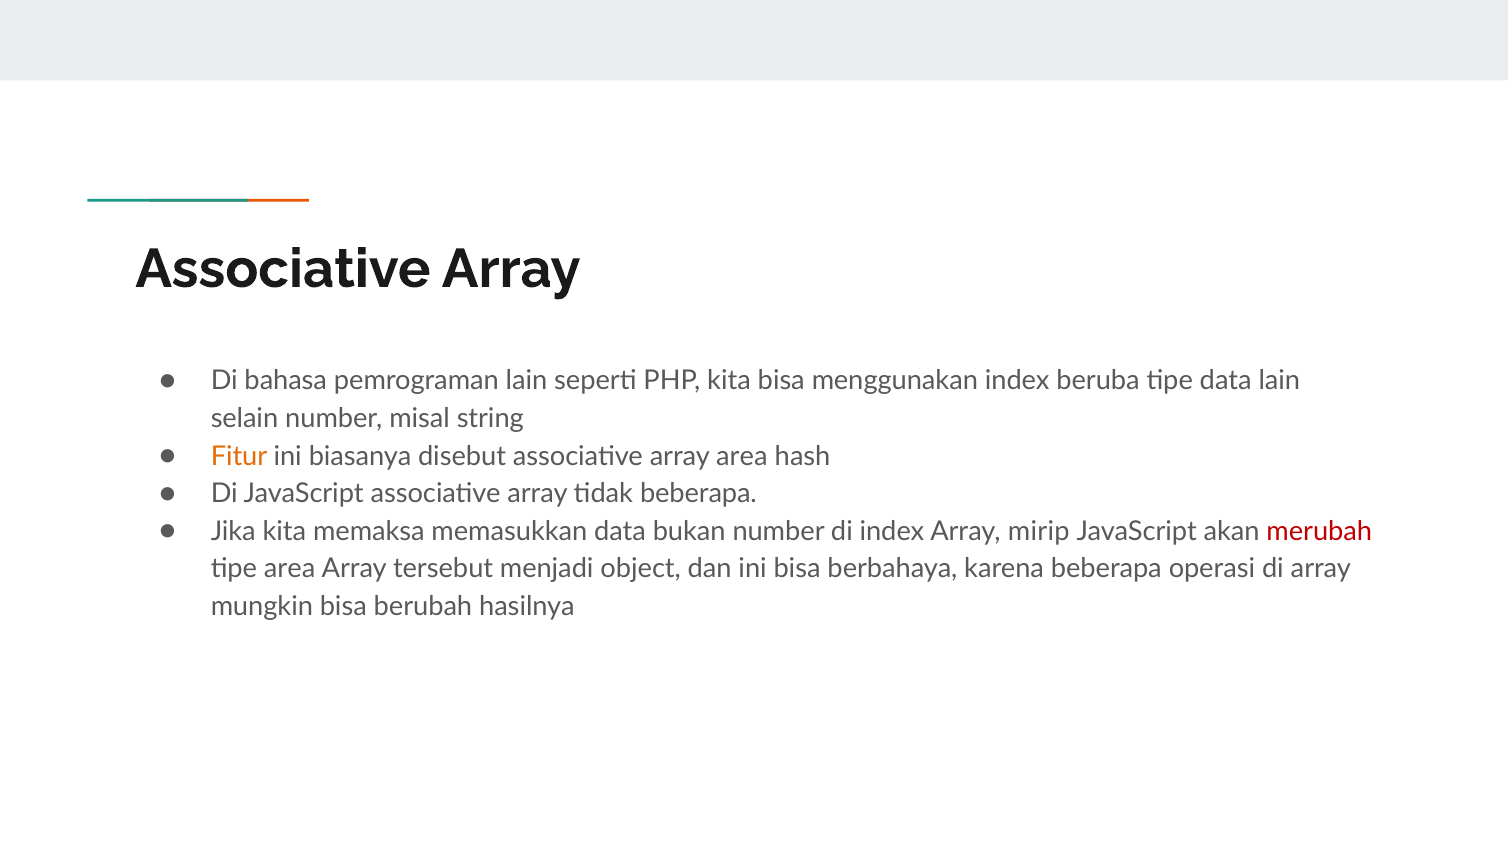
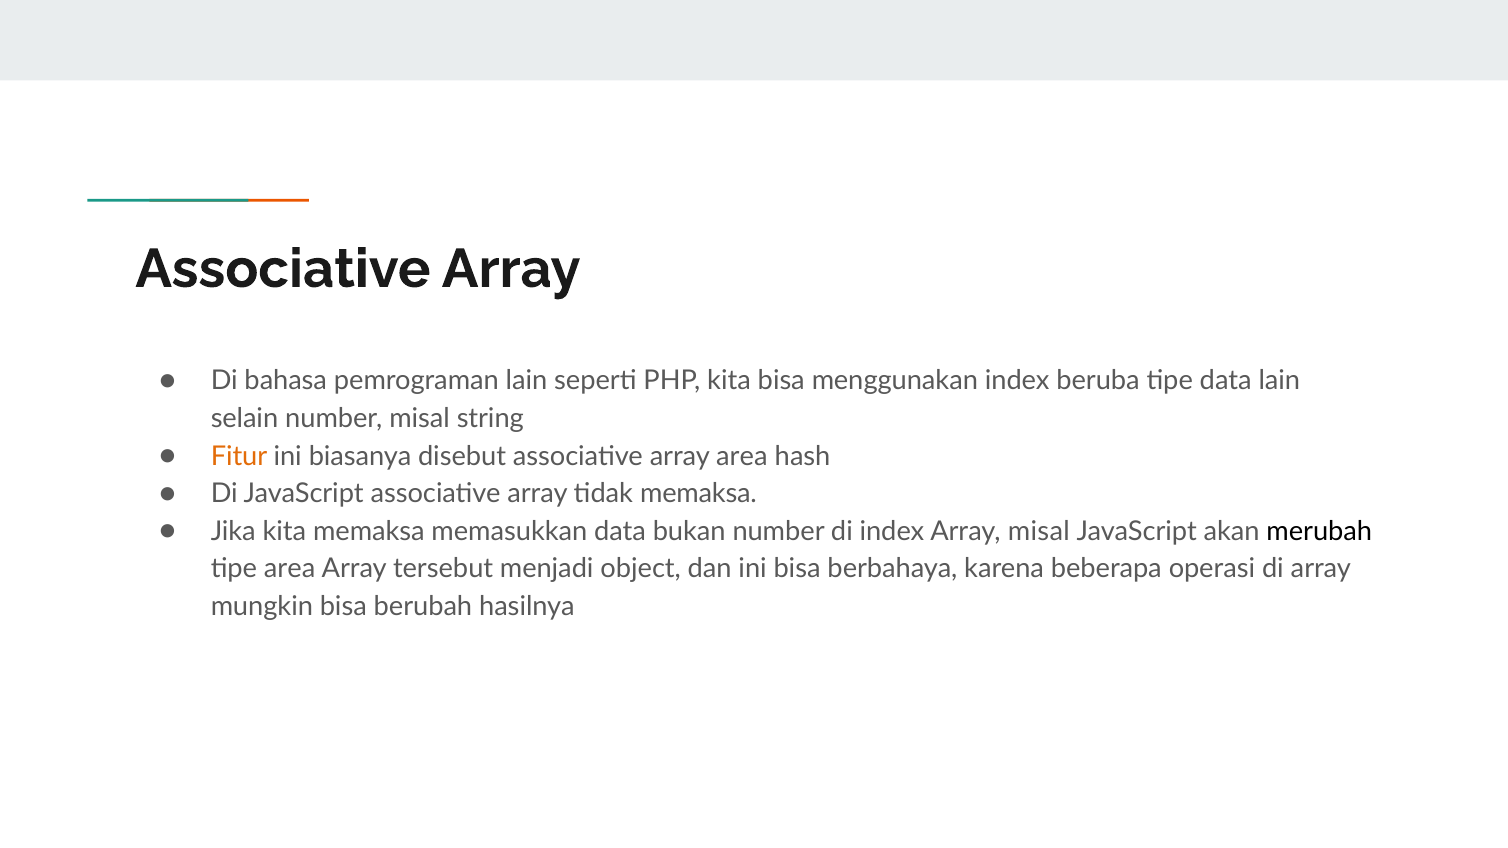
tidak beberapa: beberapa -> memaksa (699, 494)
Array mirip: mirip -> misal (1039, 531)
merubah colour: red -> black (1319, 531)
